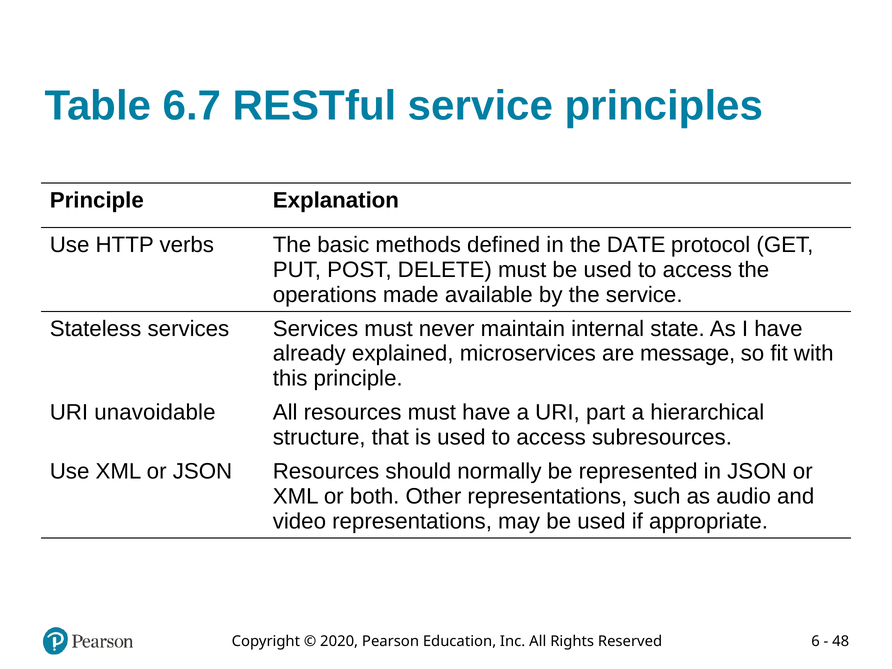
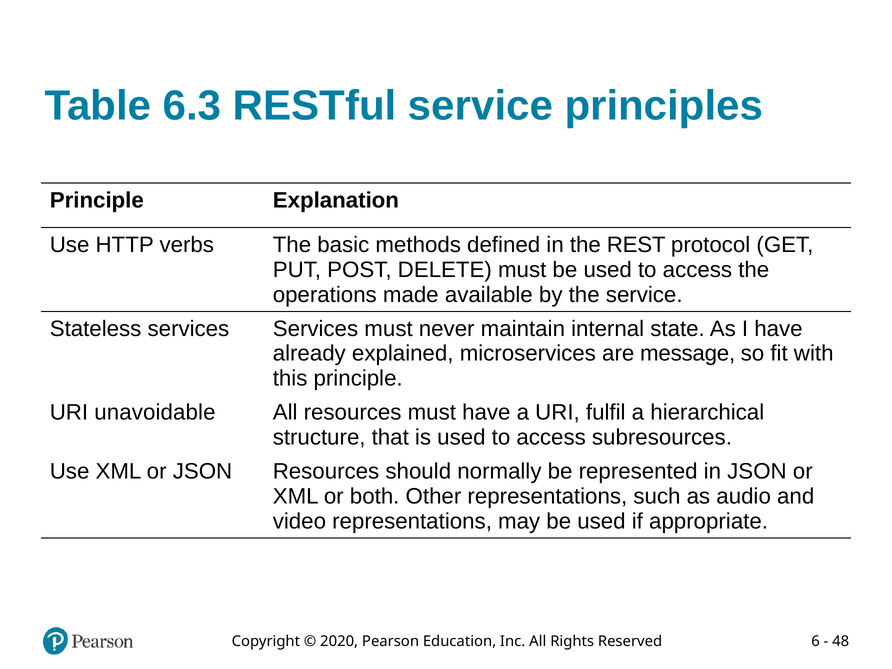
6.7: 6.7 -> 6.3 (192, 106)
DATE: DATE -> REST (636, 245)
part: part -> fulfil (606, 413)
